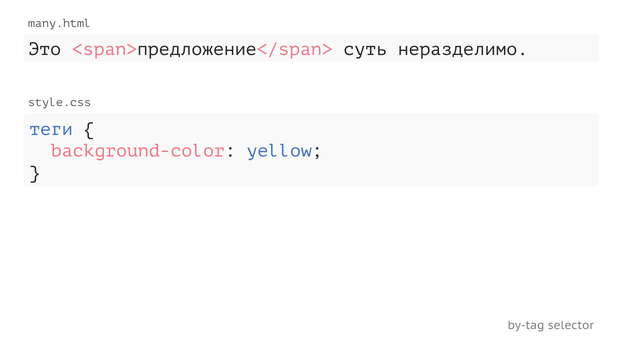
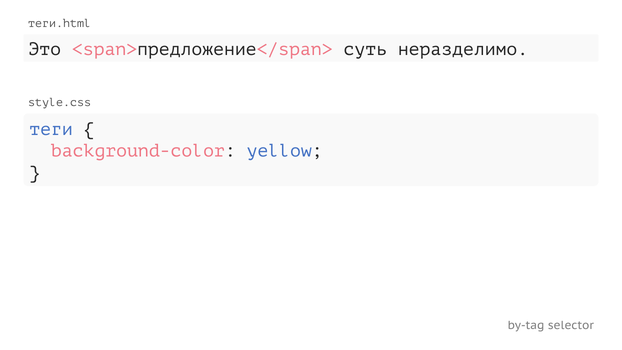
many.html: many.html -> теги.html (60, 24)
